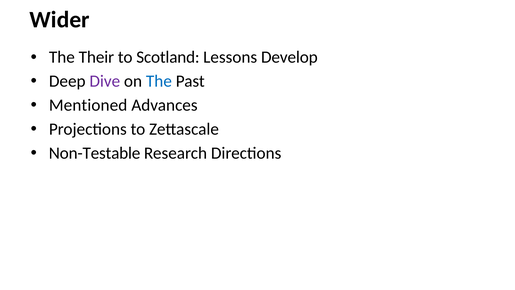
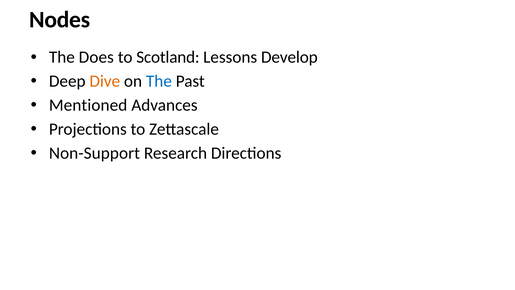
Wider: Wider -> Nodes (60, 20)
Their: Their -> Does (96, 57)
Dive colour: purple -> orange (105, 81)
Non-Testable: Non-Testable -> Non-Support (94, 153)
